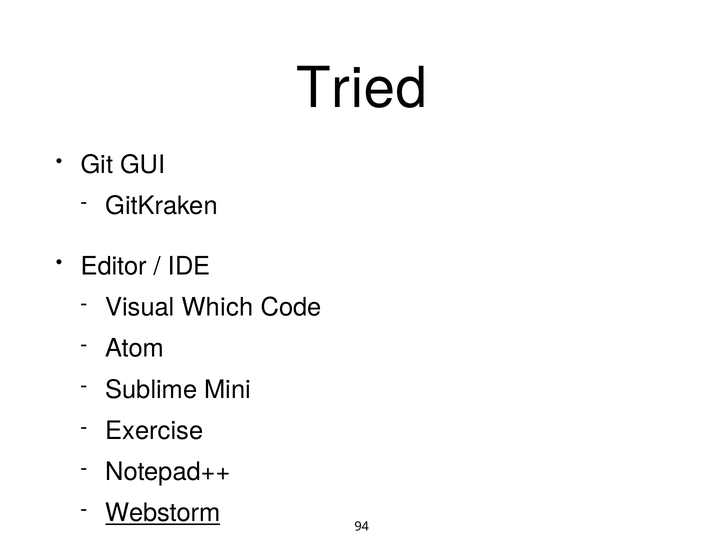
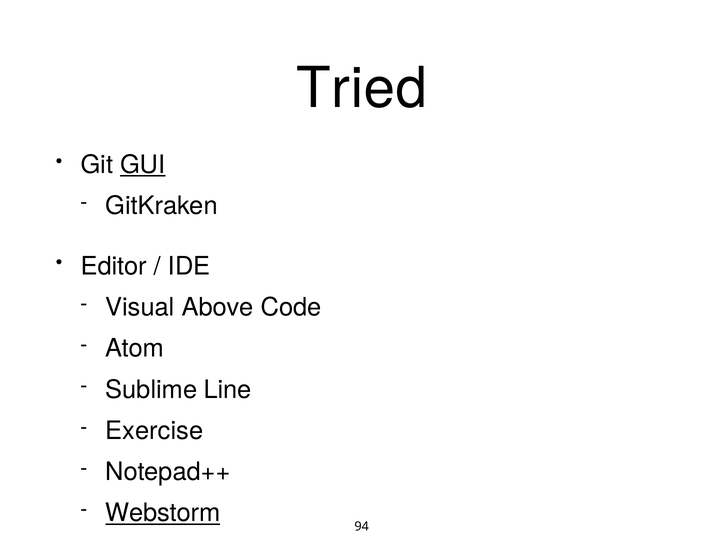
GUI underline: none -> present (143, 165)
Which: Which -> Above (218, 307)
Mini: Mini -> Line (228, 390)
